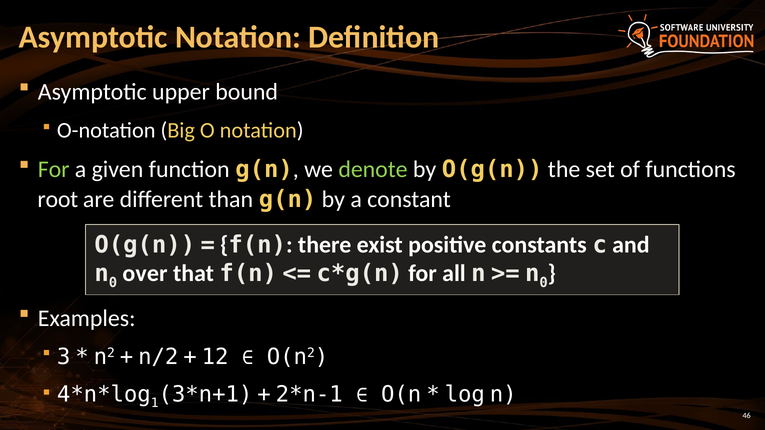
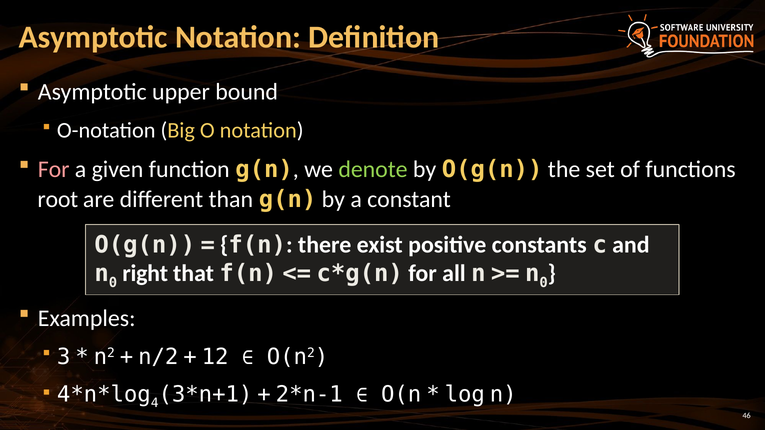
For colour: light green -> pink (54, 169)
over: over -> right (145, 274)
1: 1 -> 4 (155, 403)
